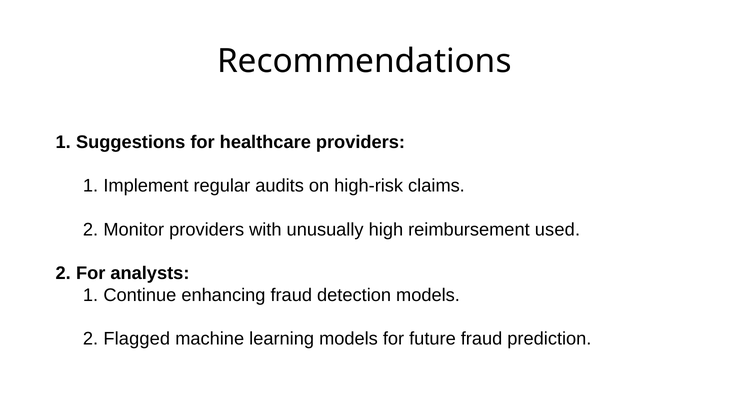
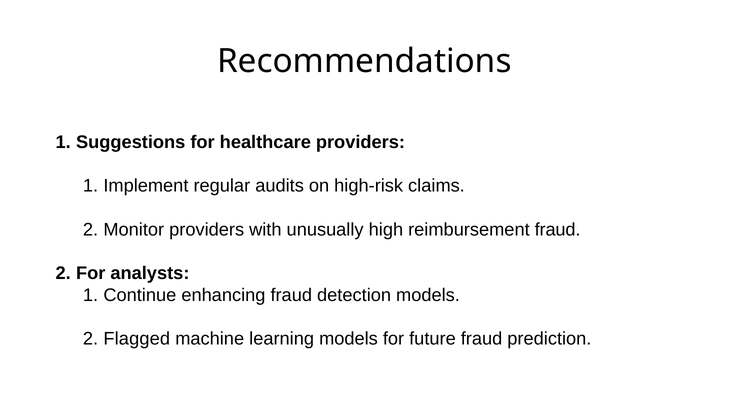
reimbursement used: used -> fraud (558, 230)
